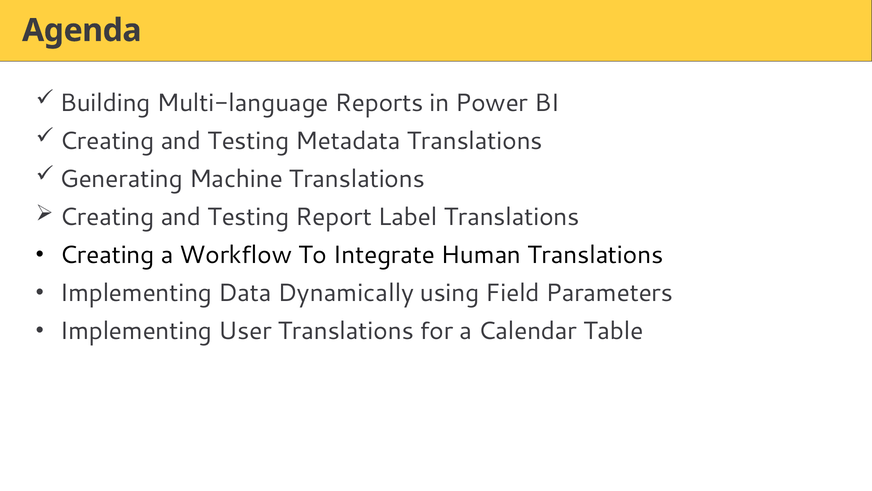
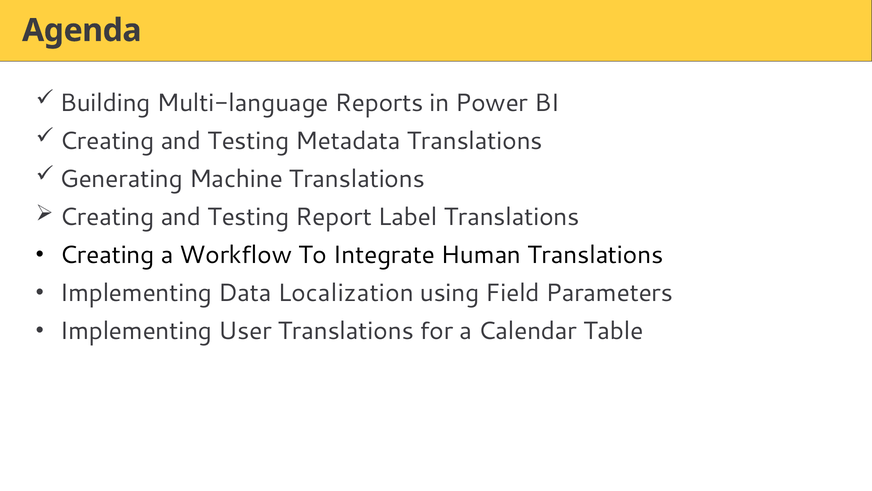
Dynamically: Dynamically -> Localization (346, 293)
